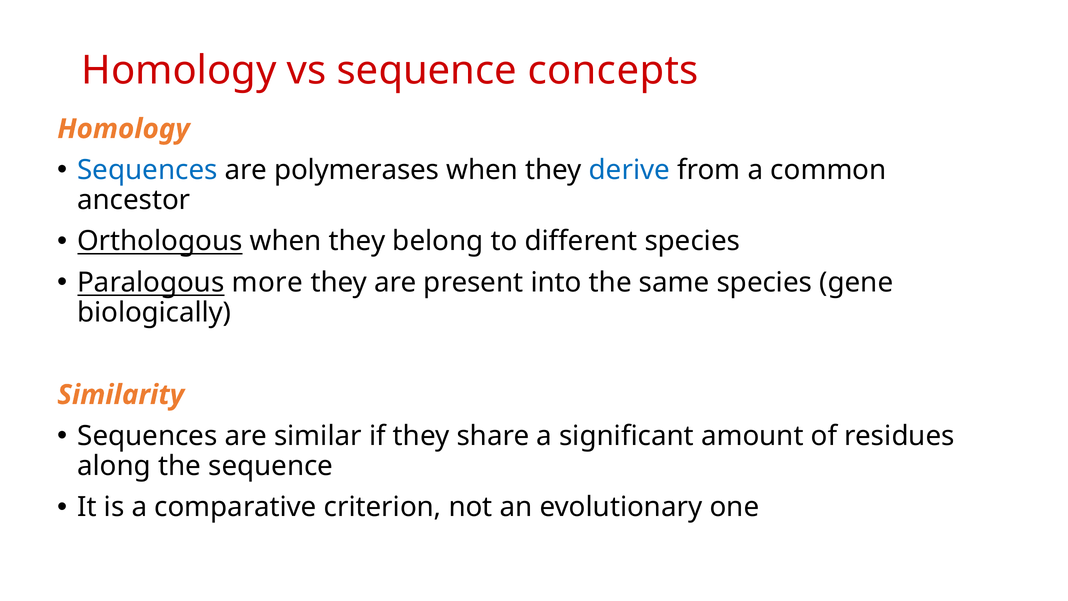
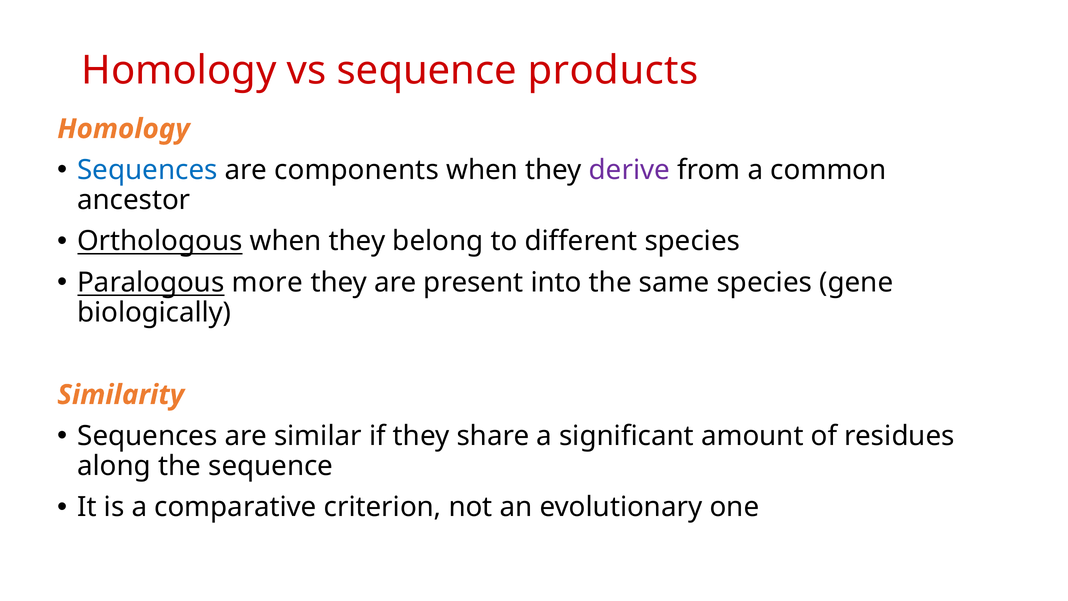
concepts: concepts -> products (613, 71)
polymerases: polymerases -> components (356, 170)
derive colour: blue -> purple (629, 170)
